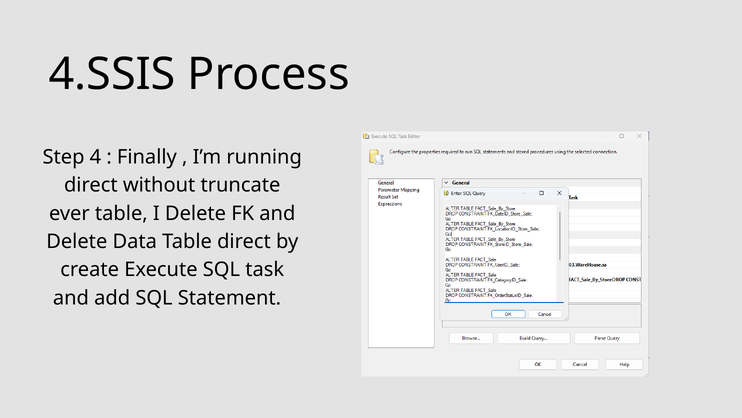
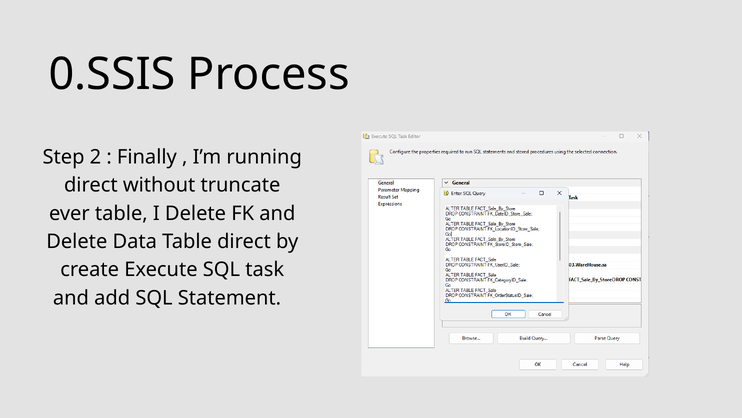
4.SSIS: 4.SSIS -> 0.SSIS (112, 74)
4: 4 -> 2 (95, 157)
